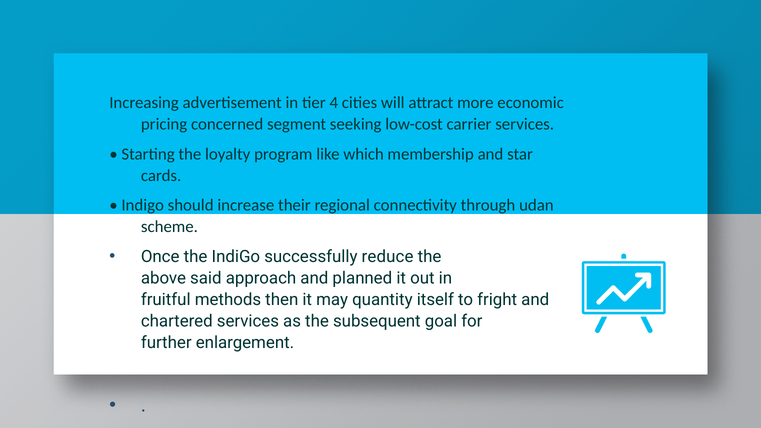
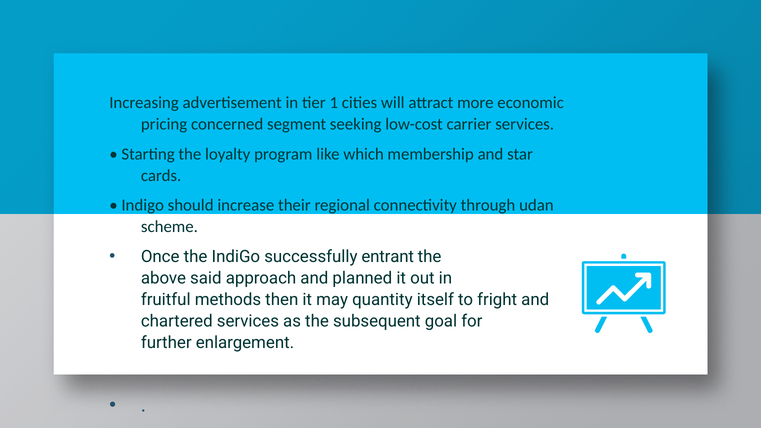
4: 4 -> 1 (334, 103)
reduce: reduce -> entrant (388, 257)
